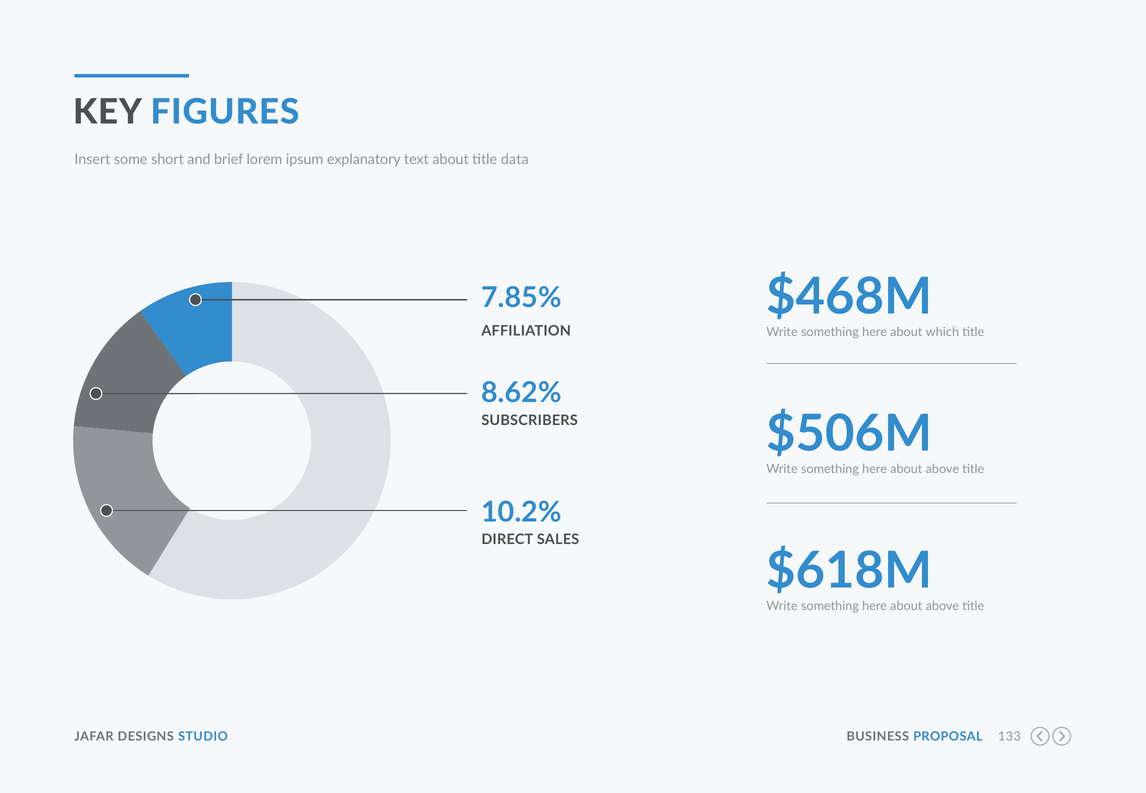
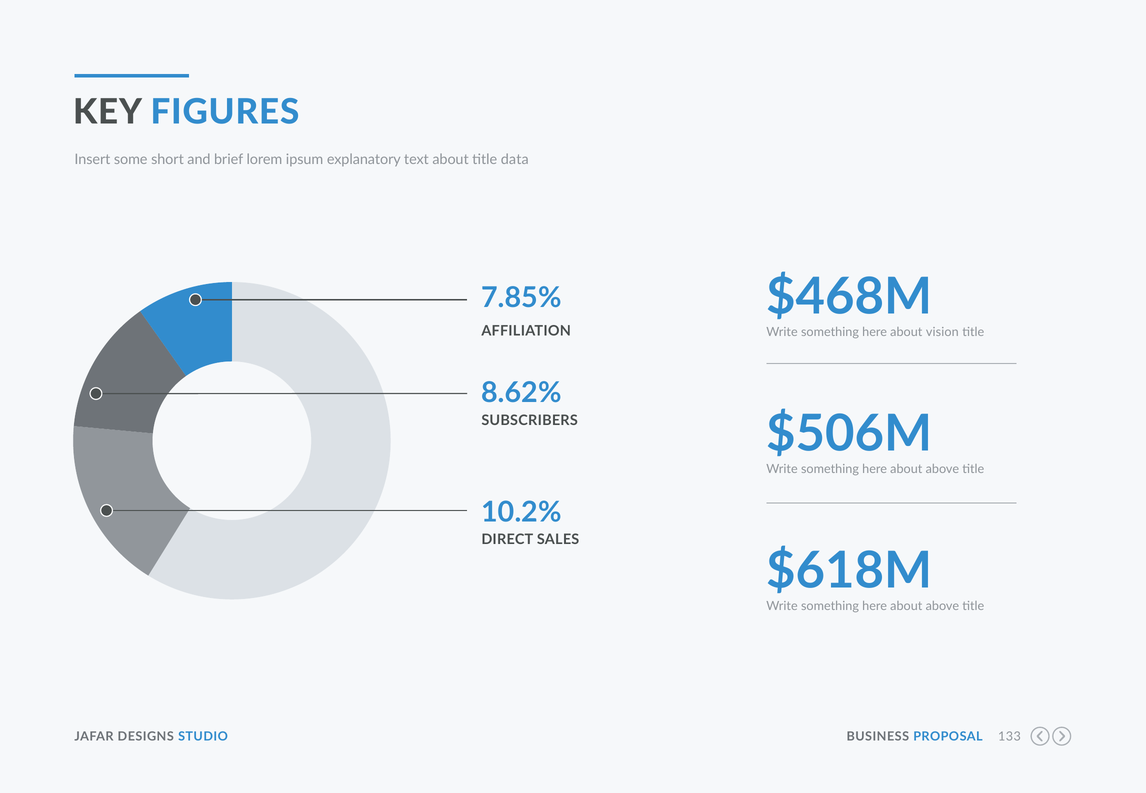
which: which -> vision (942, 332)
